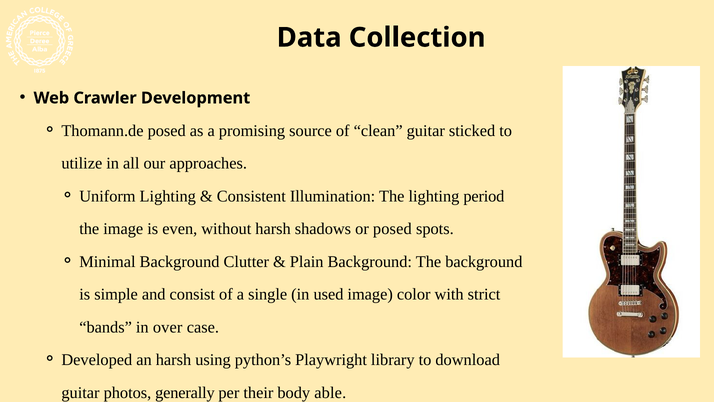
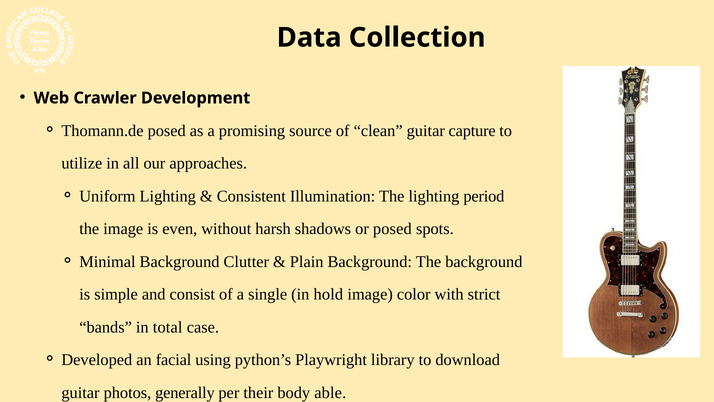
sticked: sticked -> capture (472, 131)
used: used -> hold (328, 294)
over: over -> total (168, 327)
an harsh: harsh -> facial (174, 360)
